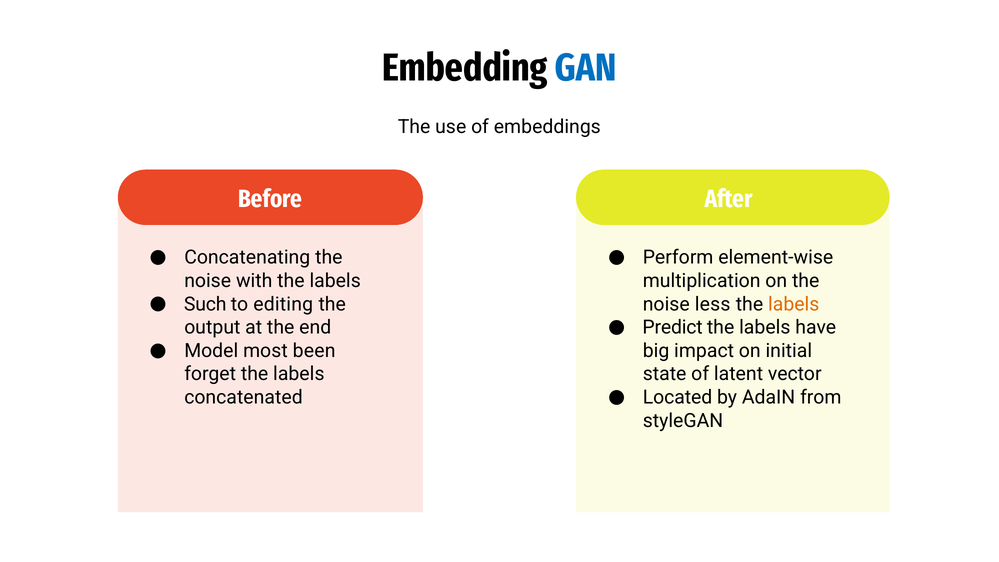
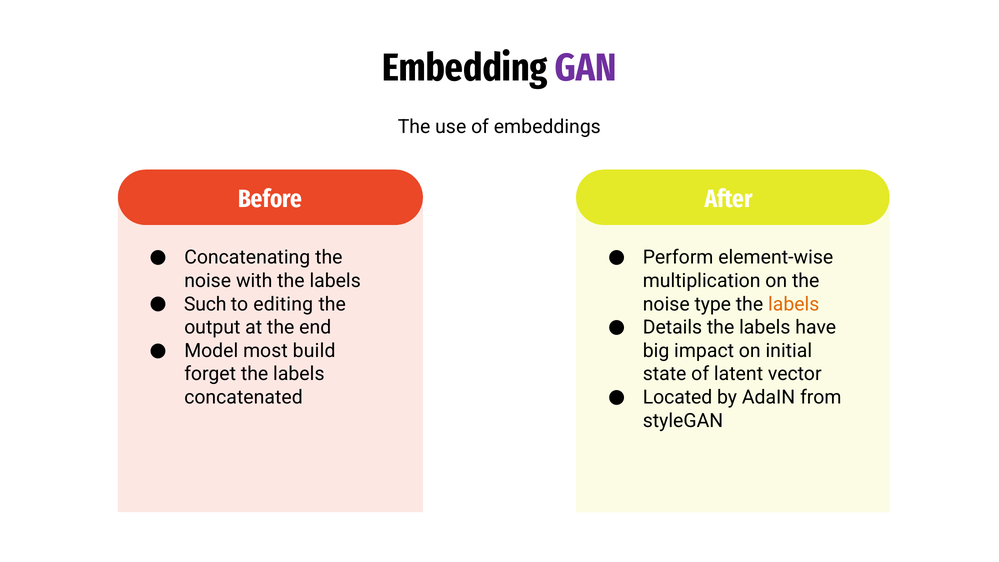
GAN colour: blue -> purple (586, 68)
less: less -> type (713, 304)
Predict: Predict -> Details (672, 327)
been: been -> build (314, 351)
